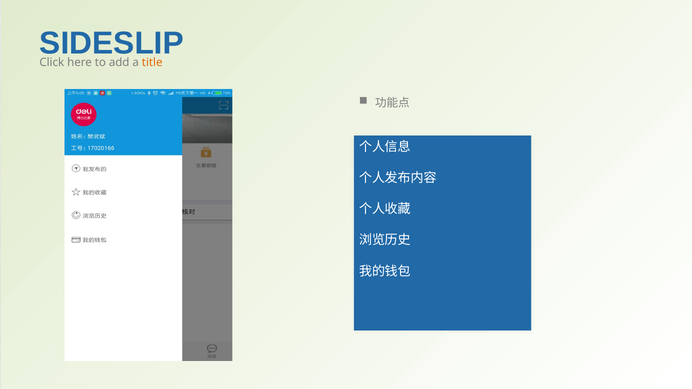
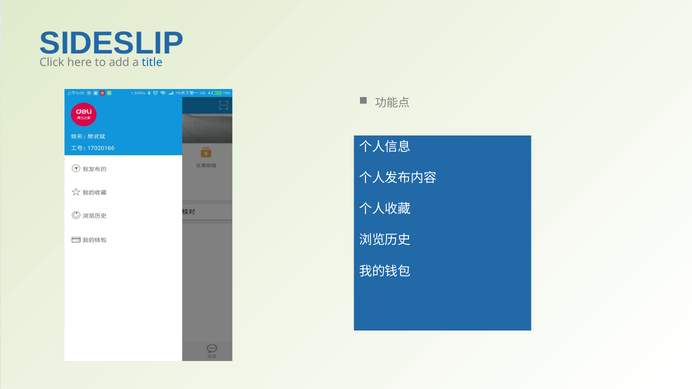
title colour: orange -> blue (152, 63)
